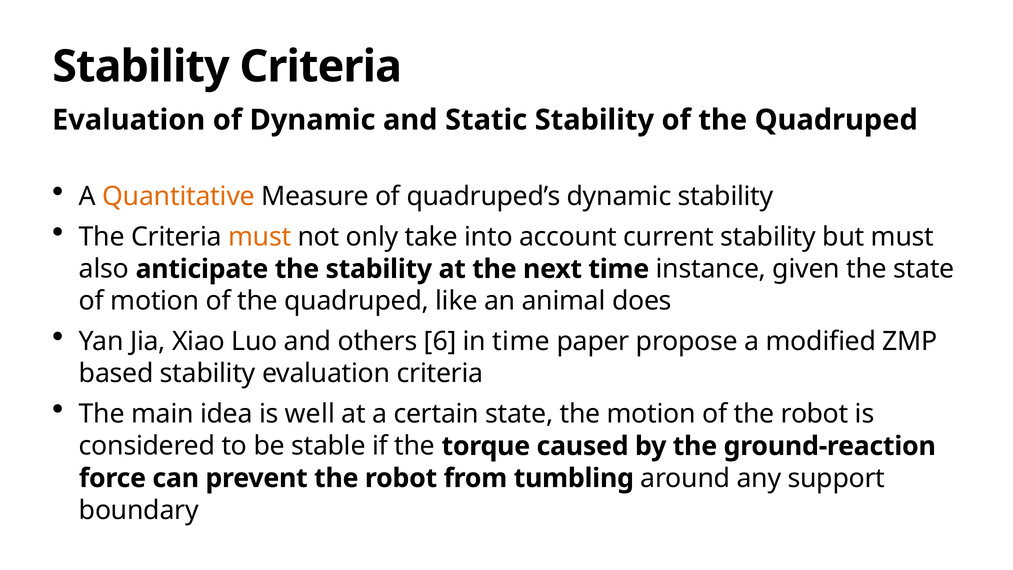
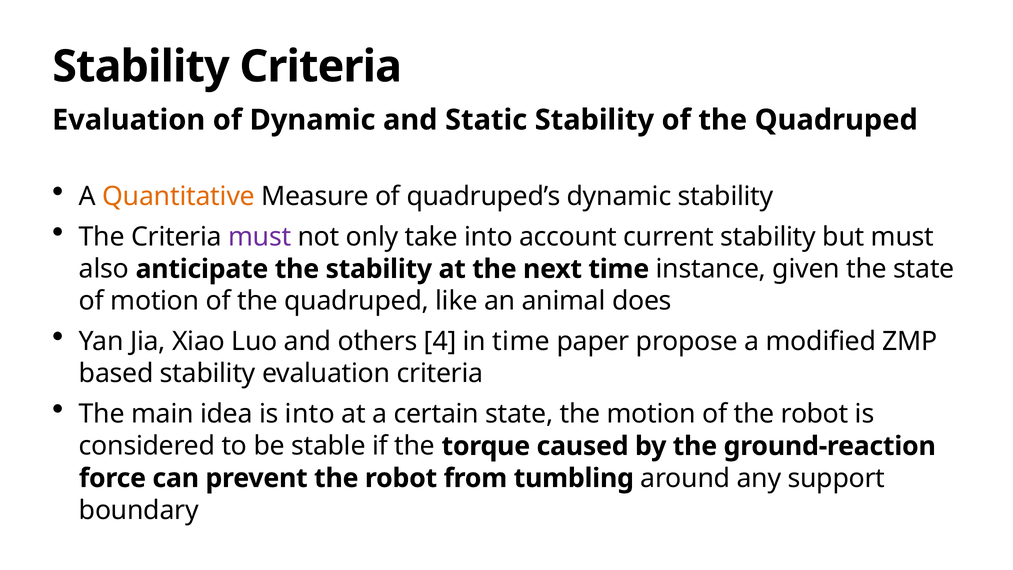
must colour: orange -> purple (260, 237)
6: 6 -> 4 (440, 341)
is well: well -> into (310, 414)
